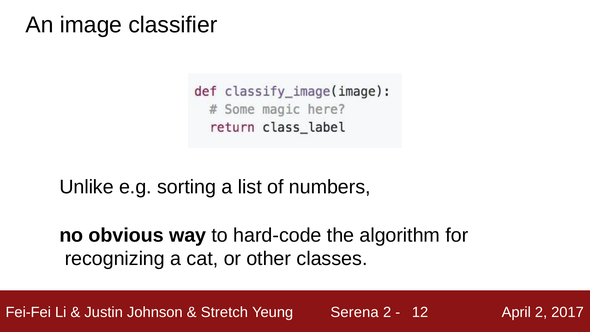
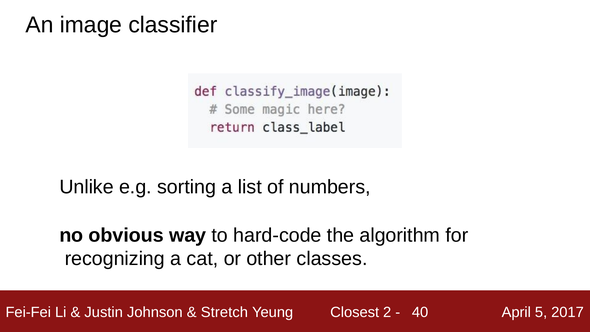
Serena: Serena -> Closest (355, 312)
12: 12 -> 40 (420, 312)
April 2: 2 -> 5 (541, 312)
